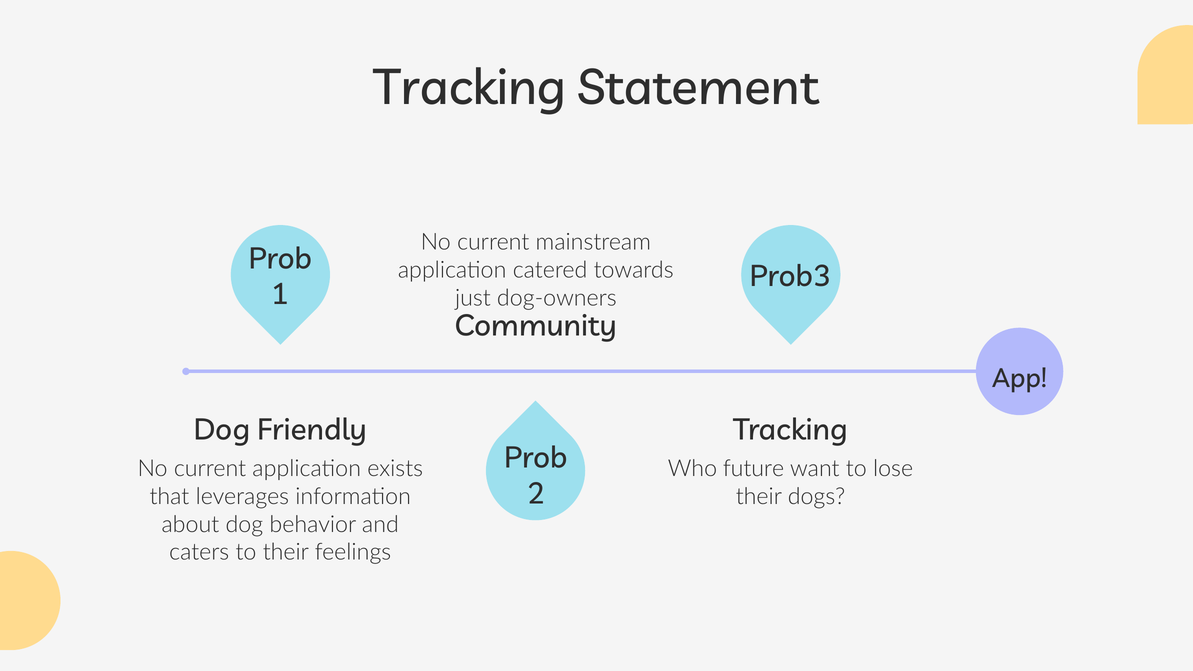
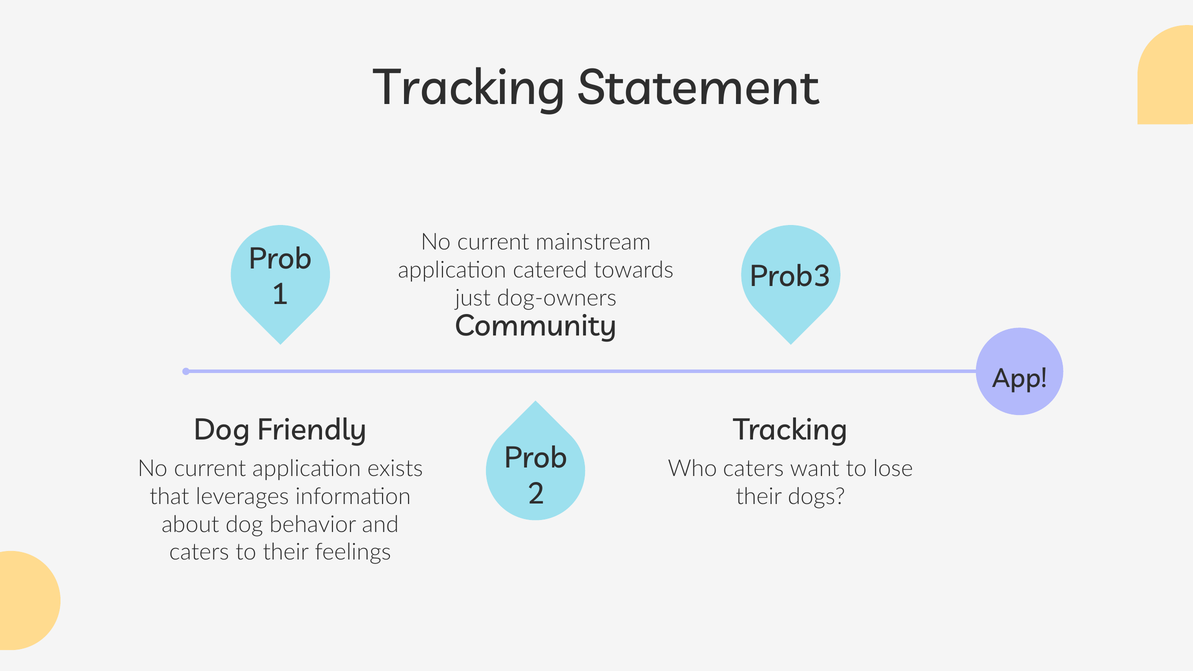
Who future: future -> caters (753, 469)
